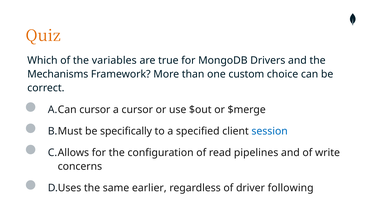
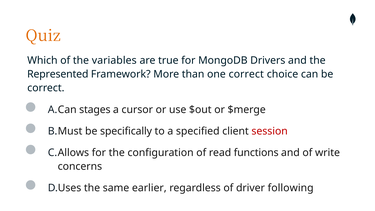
Mechanisms: Mechanisms -> Represented (58, 74)
one custom: custom -> correct (246, 74)
cursor: cursor -> stages (95, 110)
session colour: blue -> red (270, 131)
pipelines: pipelines -> functions (256, 153)
